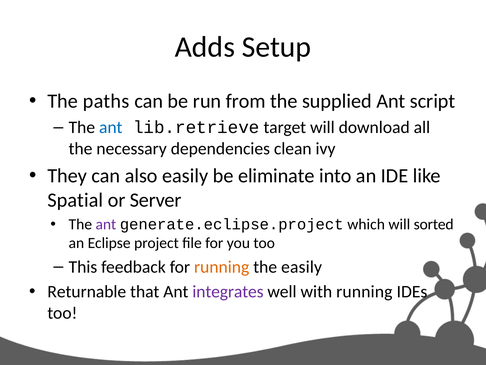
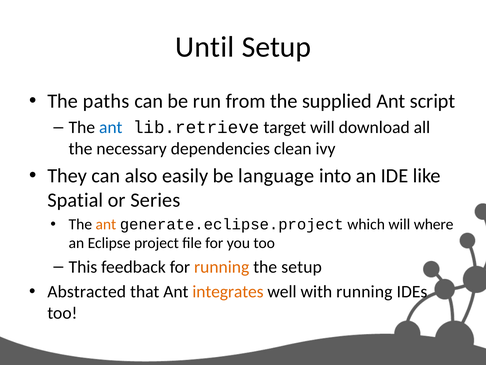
Adds: Adds -> Until (205, 47)
eliminate: eliminate -> language (276, 176)
Server: Server -> Series (155, 200)
ant colour: purple -> orange (106, 224)
sorted: sorted -> where (434, 224)
the easily: easily -> setup (302, 267)
Returnable: Returnable -> Abstracted (87, 291)
integrates colour: purple -> orange (228, 291)
